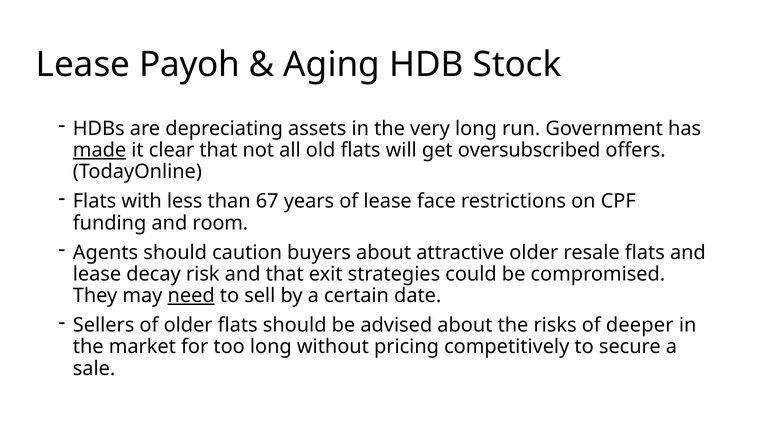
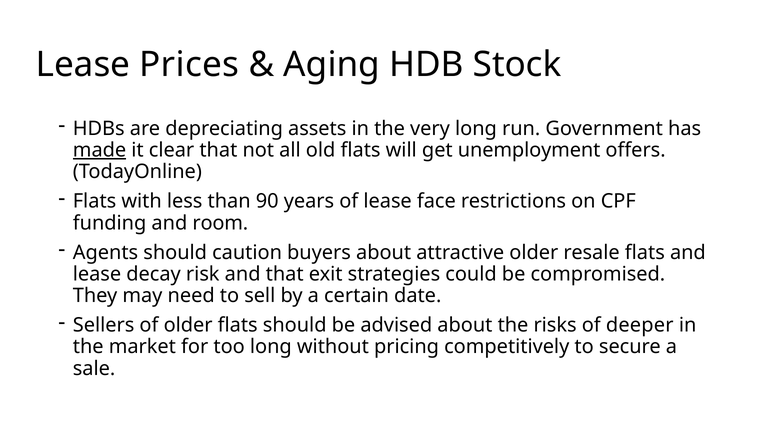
Payoh: Payoh -> Prices (189, 64)
oversubscribed: oversubscribed -> unemployment (529, 150)
67: 67 -> 90 (267, 201)
need underline: present -> none (191, 295)
